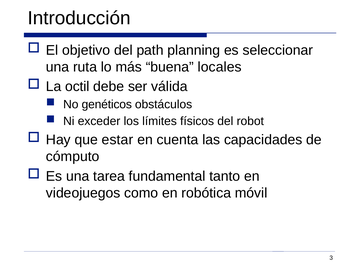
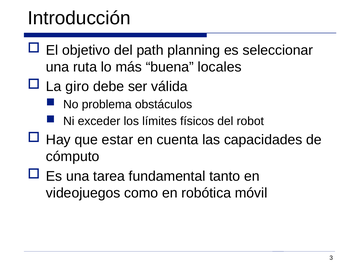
octil: octil -> giro (77, 86)
genéticos: genéticos -> problema (107, 104)
